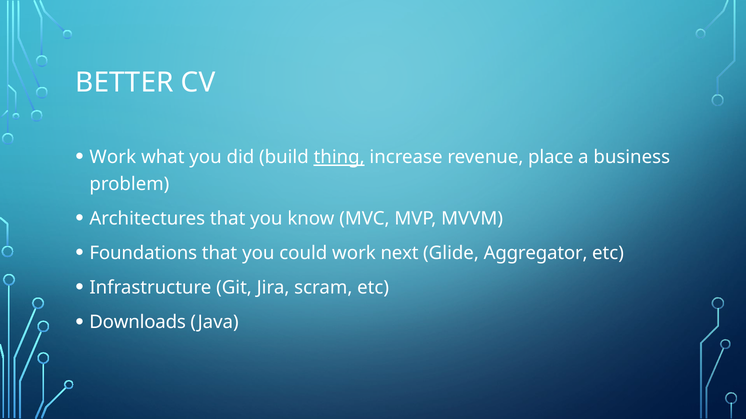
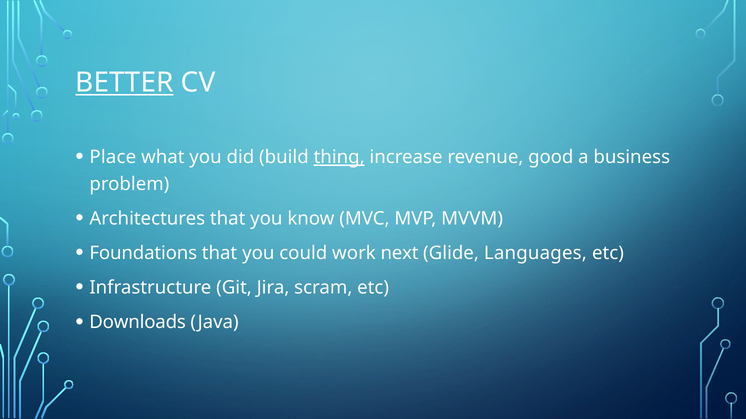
BETTER underline: none -> present (125, 83)
Work: Work -> Place (113, 157)
place: place -> good (551, 157)
Aggregator: Aggregator -> Languages (535, 254)
